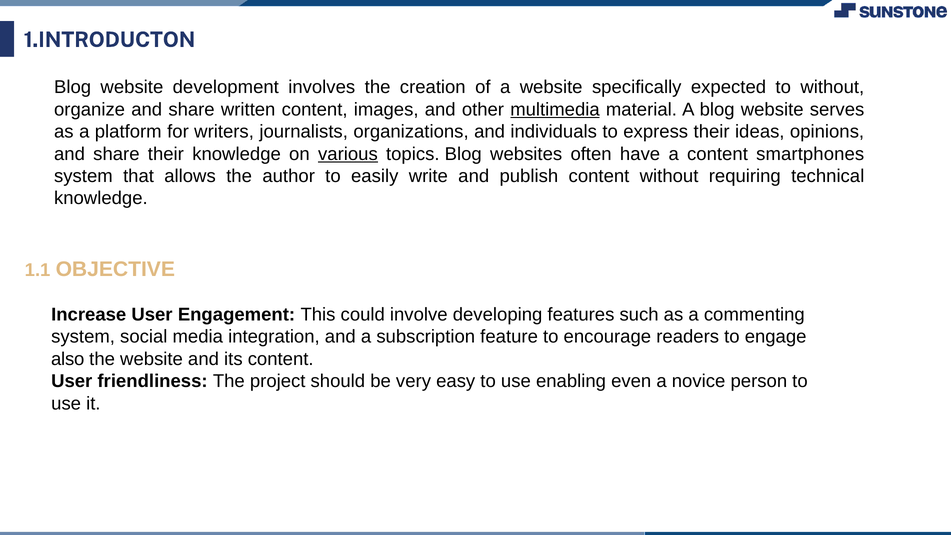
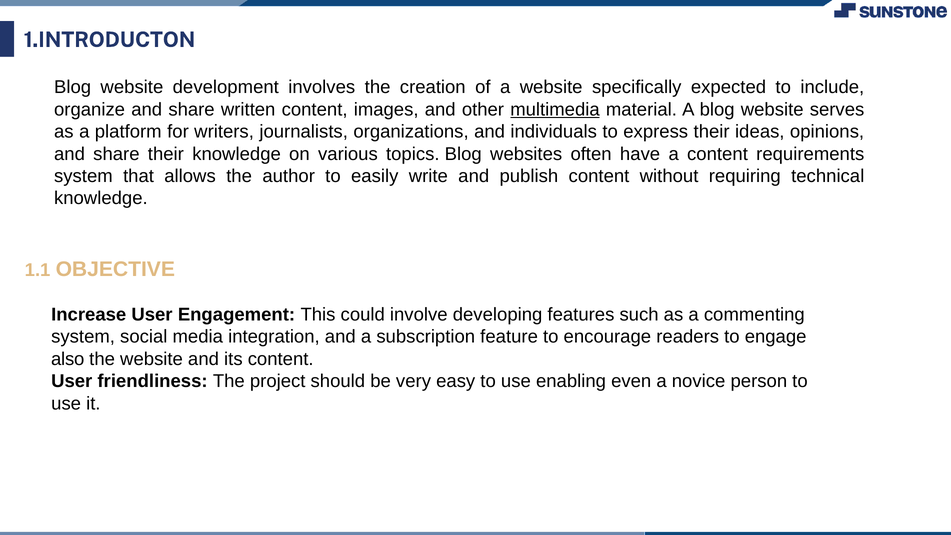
to without: without -> include (832, 87)
various underline: present -> none (348, 154)
smartphones: smartphones -> requirements (810, 154)
